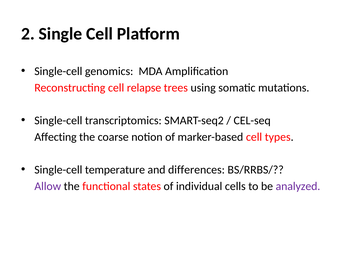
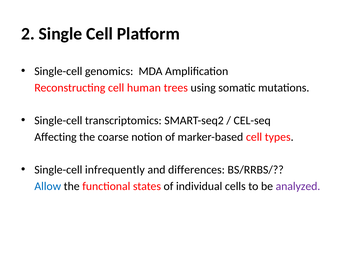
relapse: relapse -> human (144, 88)
temperature: temperature -> infrequently (115, 170)
Allow colour: purple -> blue (48, 186)
